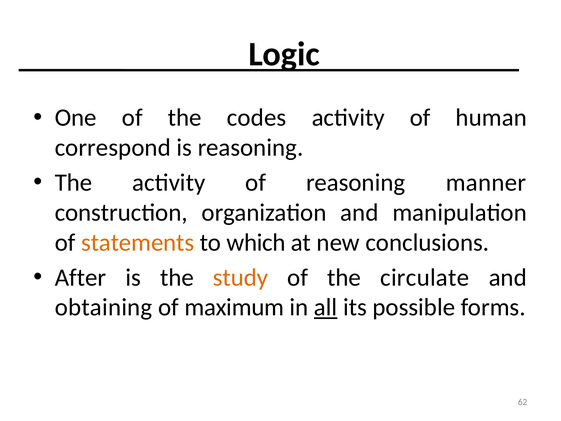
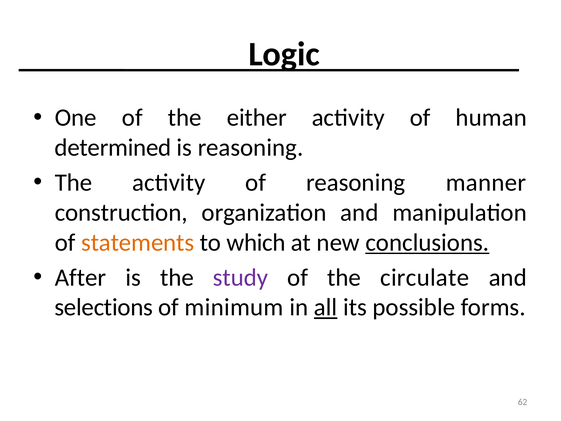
codes: codes -> either (257, 118)
correspond: correspond -> determined (113, 148)
conclusions underline: none -> present (427, 242)
study colour: orange -> purple (241, 277)
obtaining: obtaining -> selections (104, 307)
maximum: maximum -> minimum (234, 307)
